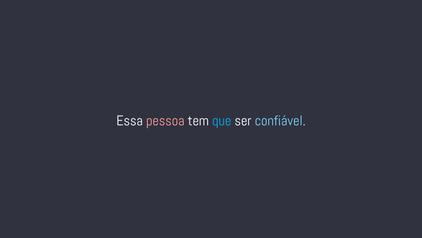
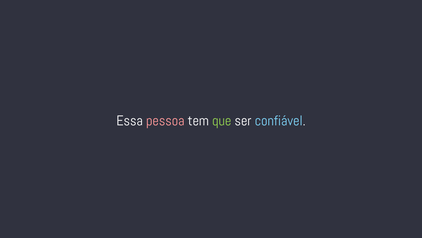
que colour: light blue -> light green (222, 121)
